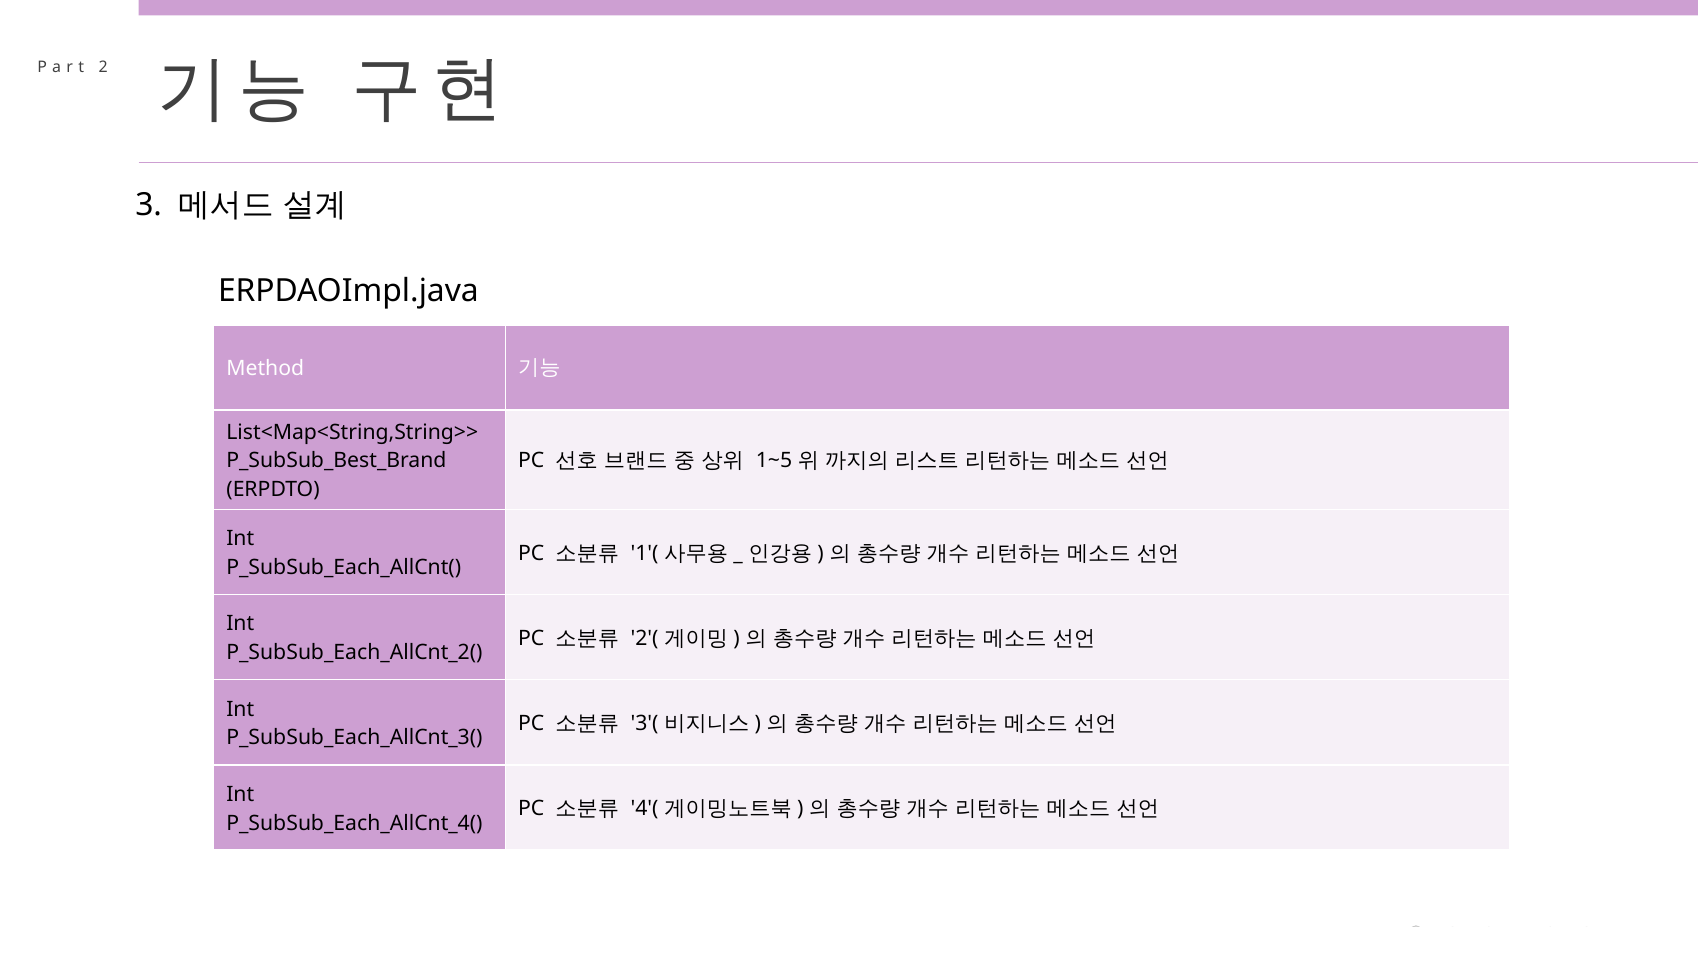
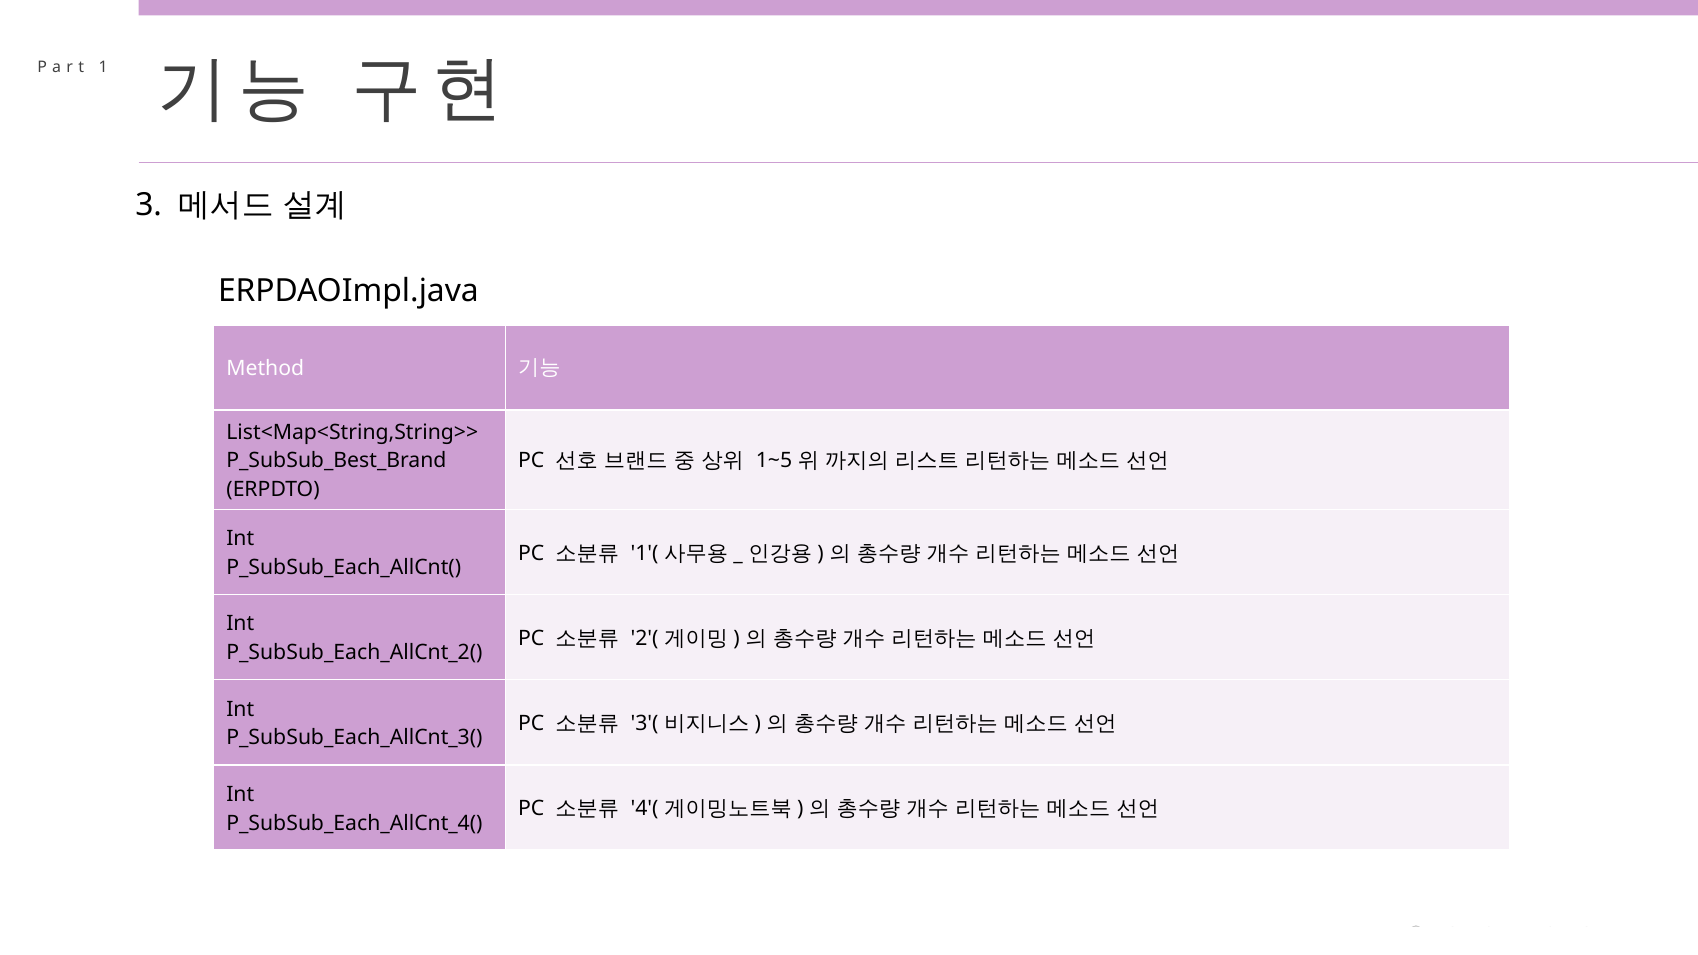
2: 2 -> 1 (103, 67)
